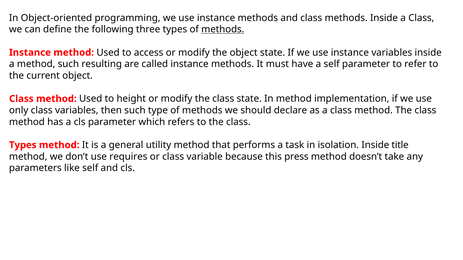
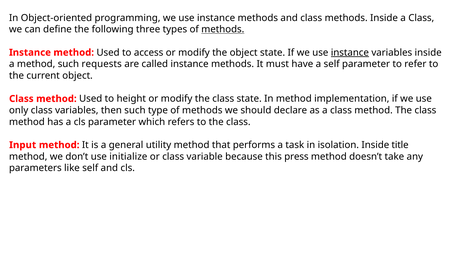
instance underline: none -> present (350, 53)
resulting: resulting -> requests (102, 64)
Tyрes: Tyрes -> Input (23, 145)
requires: requires -> initialize (128, 157)
